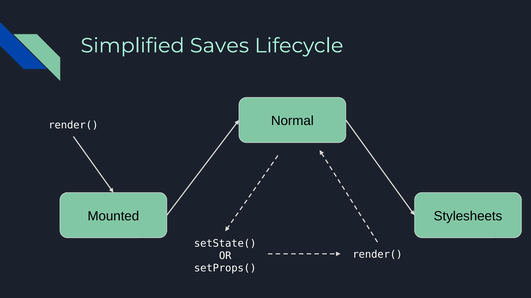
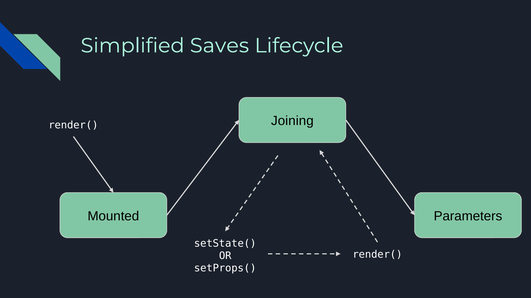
Normal: Normal -> Joining (292, 121)
Stylesheets: Stylesheets -> Parameters (468, 217)
